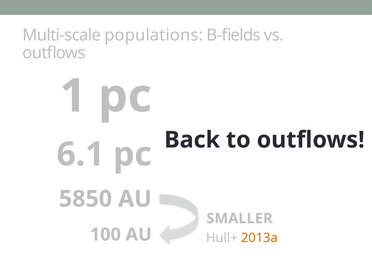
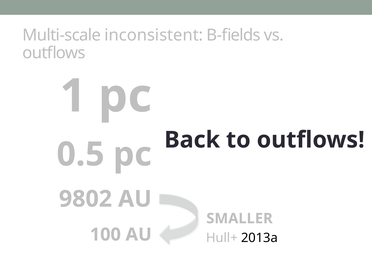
populations: populations -> inconsistent (154, 35)
6.1: 6.1 -> 0.5 (81, 154)
5850: 5850 -> 9802 (85, 199)
2013a colour: orange -> black (259, 238)
